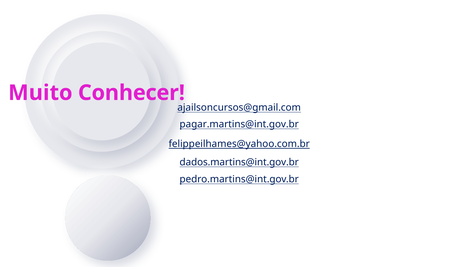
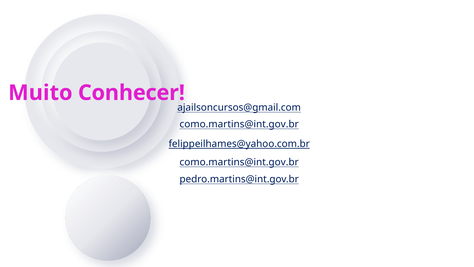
pagar.martins@int.gov.br: pagar.martins@int.gov.br -> como.martins@int.gov.br (239, 124)
dados.martins@int.gov.br: dados.martins@int.gov.br -> como.martins@int.gov.br (239, 162)
